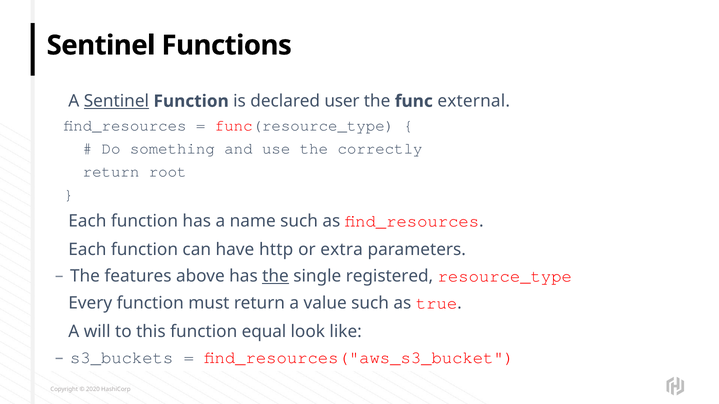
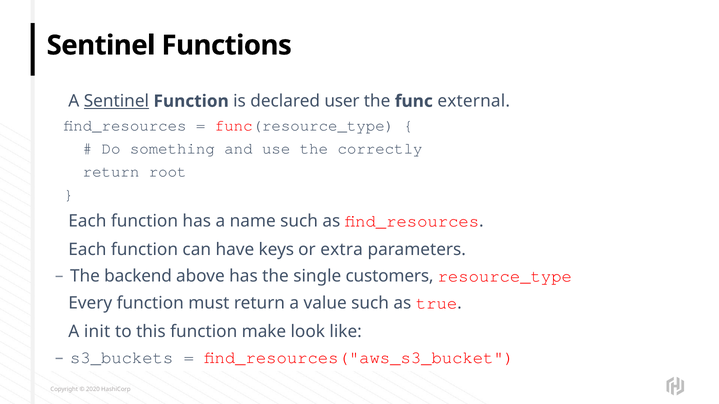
http: http -> keys (276, 250)
features: features -> backend (138, 276)
the underline: present -> none (276, 276)
registered: registered -> customers (390, 276)
will: will -> init (97, 332)
equal: equal -> make (264, 332)
